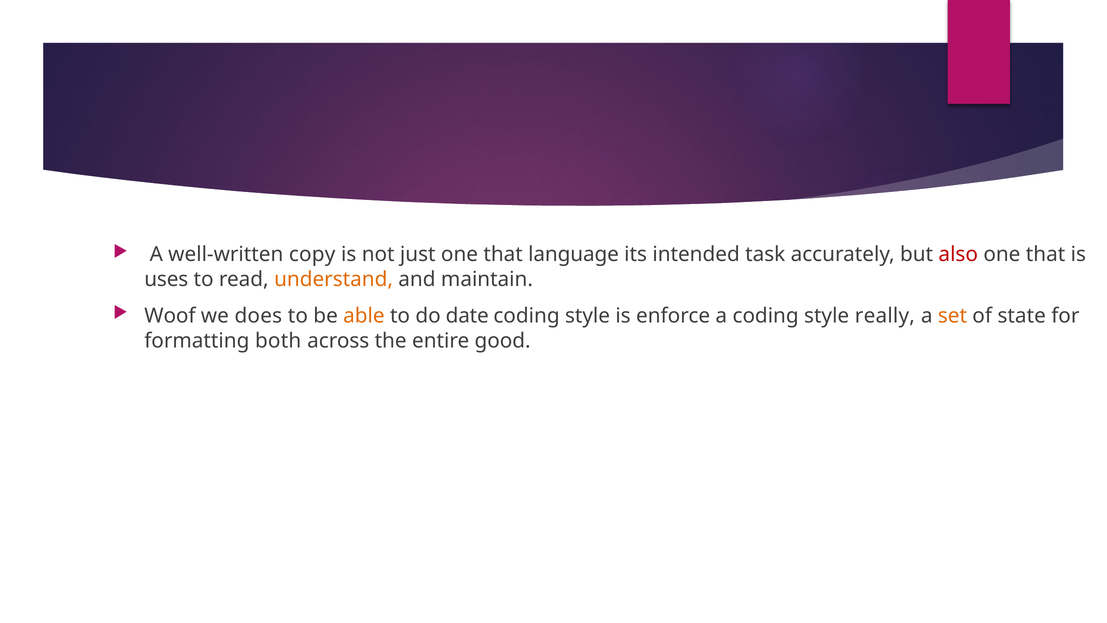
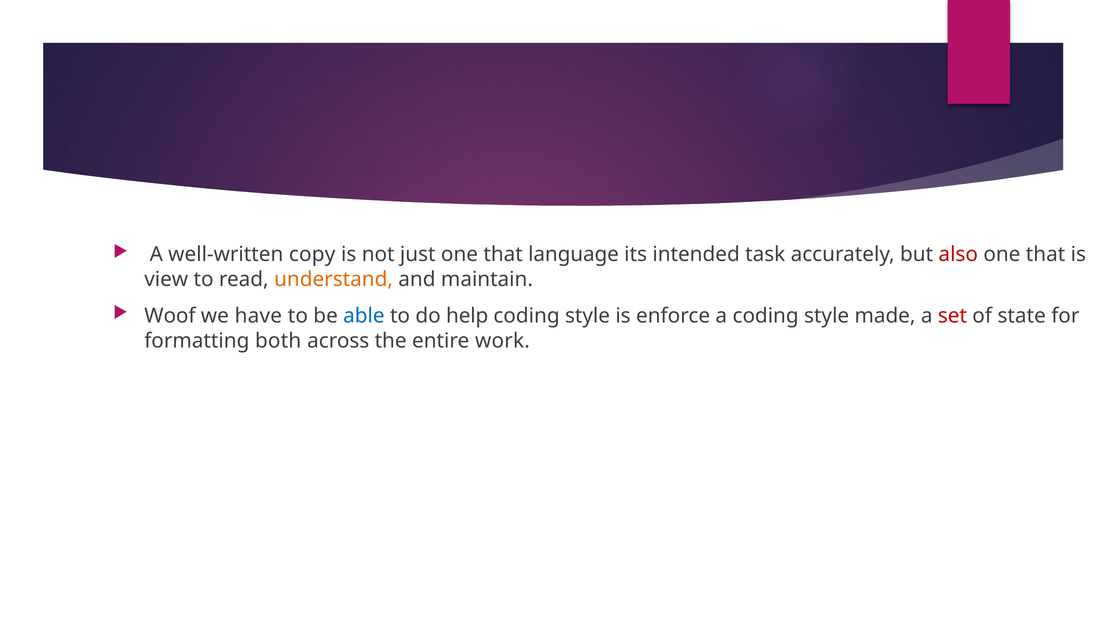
uses: uses -> view (166, 279)
does: does -> have (258, 316)
able colour: orange -> blue (364, 316)
date: date -> help (467, 316)
really: really -> made (885, 316)
set colour: orange -> red (952, 316)
good: good -> work (502, 341)
